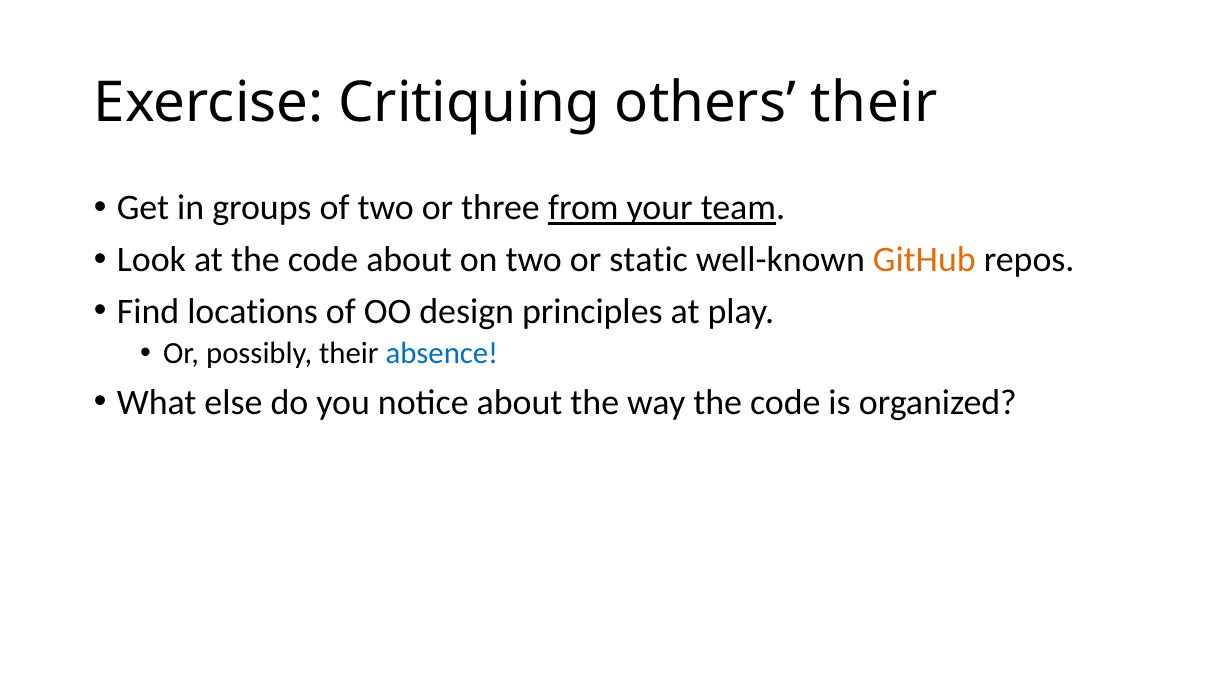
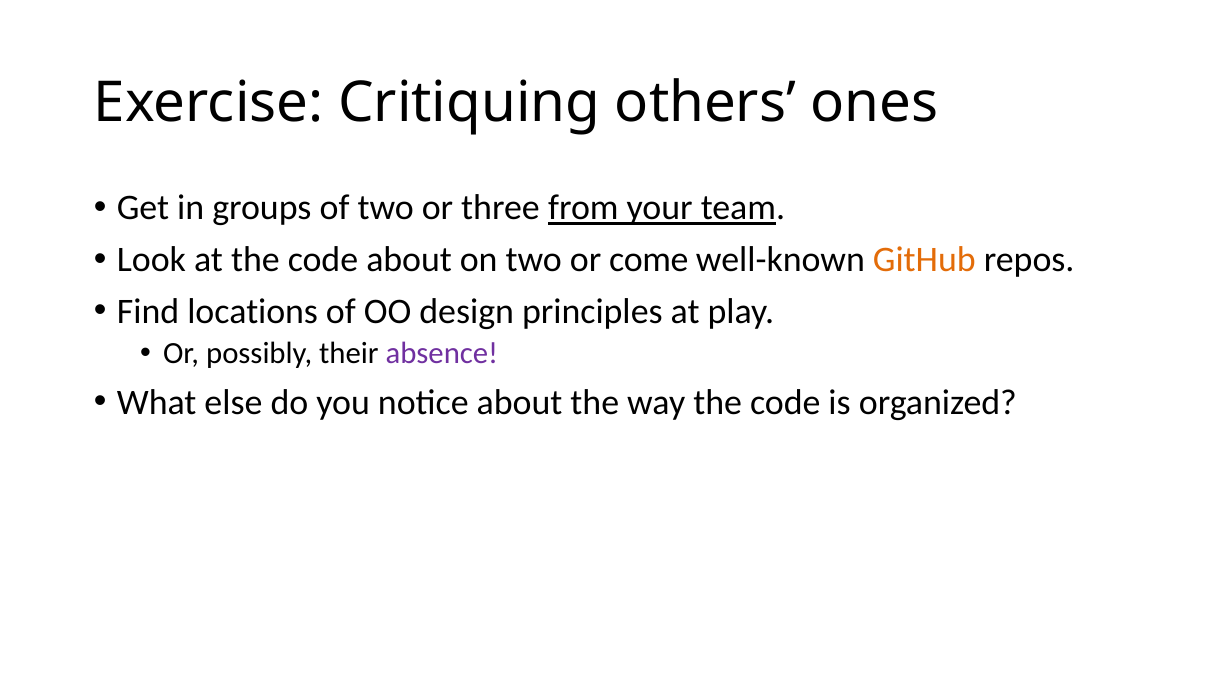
others their: their -> ones (875, 103)
static: static -> come (649, 260)
absence colour: blue -> purple (442, 354)
